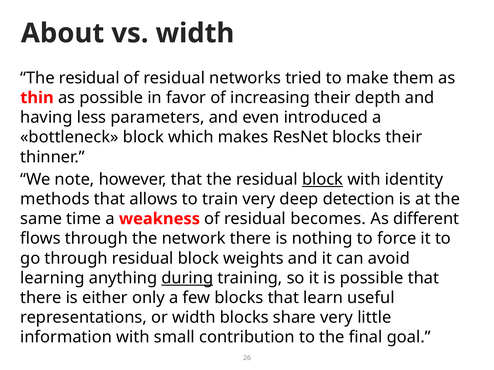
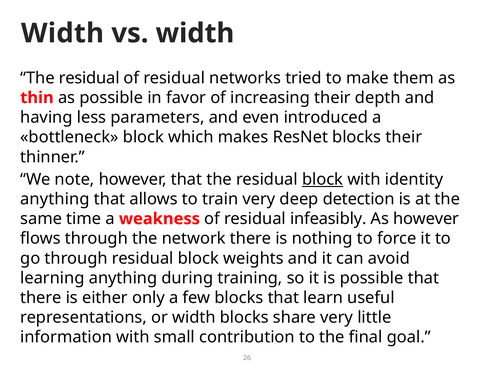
About: About -> Width (62, 33)
methods: methods -> anything (55, 199)
becomes: becomes -> infeasibly (328, 219)
As different: different -> however (426, 219)
during underline: present -> none (187, 278)
